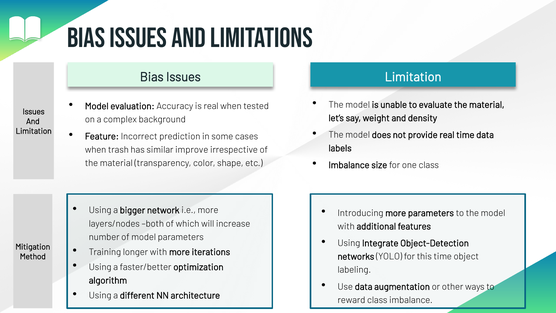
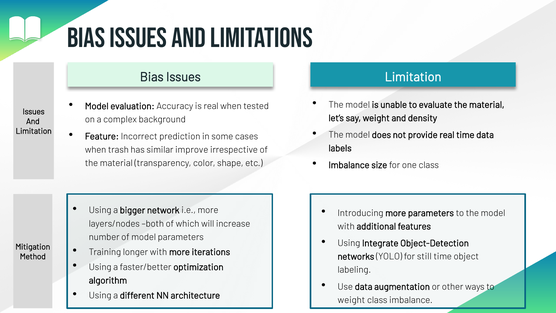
this: this -> still (424, 256)
reward: reward -> weight (351, 300)
